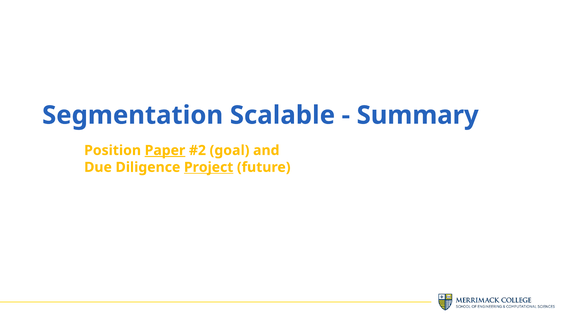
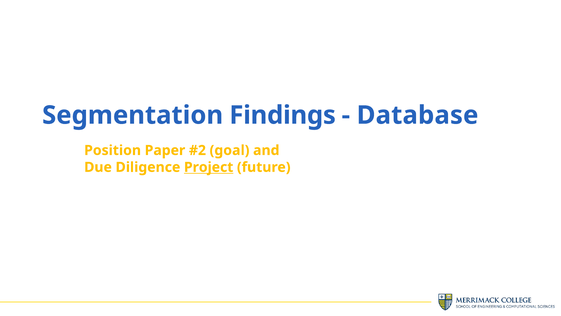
Scalable: Scalable -> Findings (283, 115)
Summary: Summary -> Database (418, 115)
Paper underline: present -> none (165, 150)
